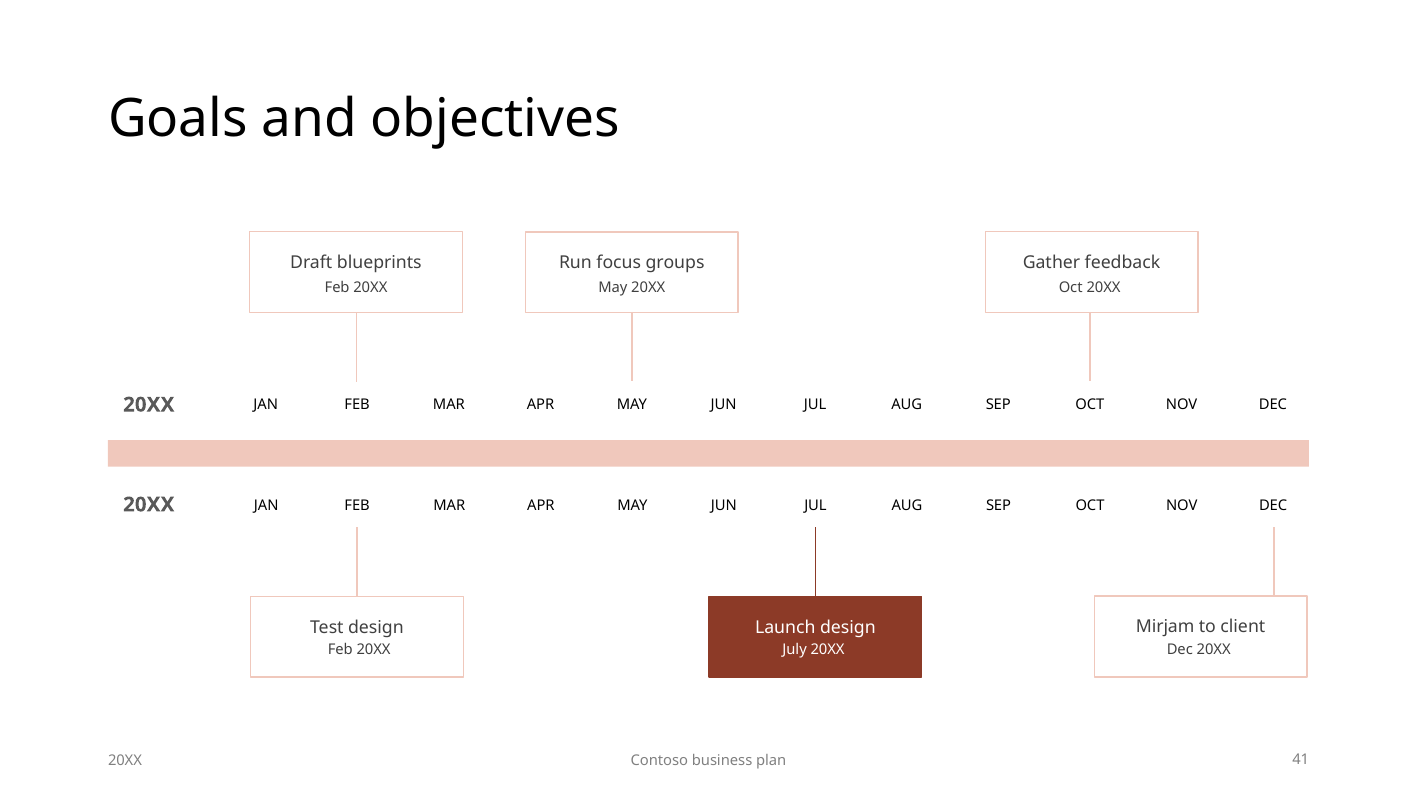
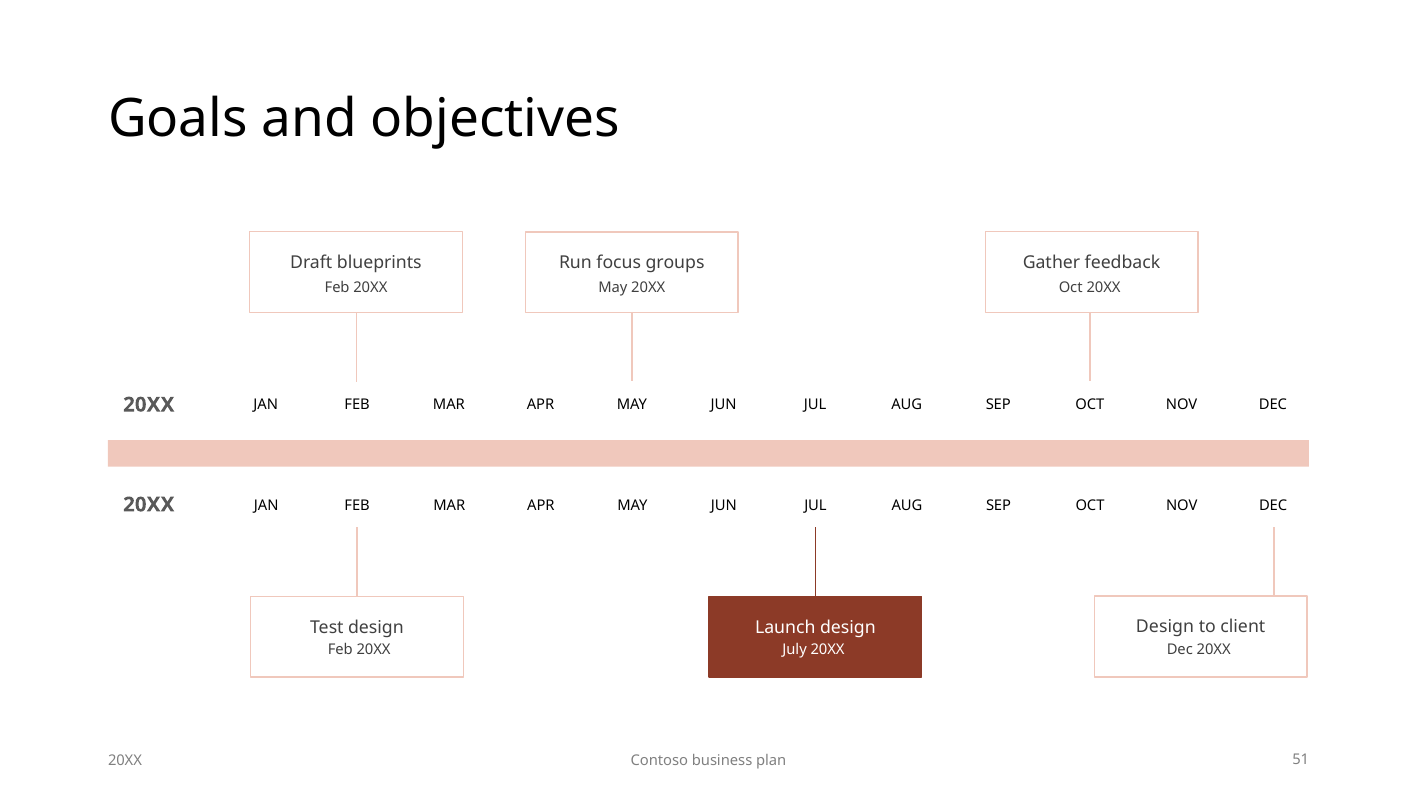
Mirjam: Mirjam -> Design (1165, 627)
41: 41 -> 51 (1301, 760)
